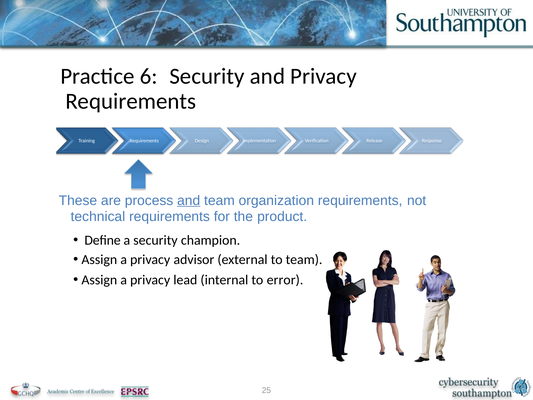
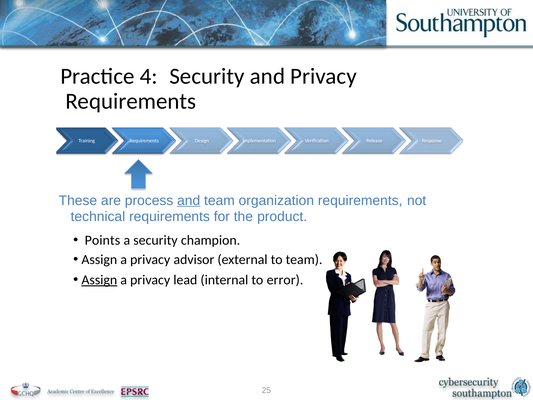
6: 6 -> 4 (149, 76)
Deﬁne: Deﬁne -> Points (102, 240)
Assign underline: none -> present (99, 280)
